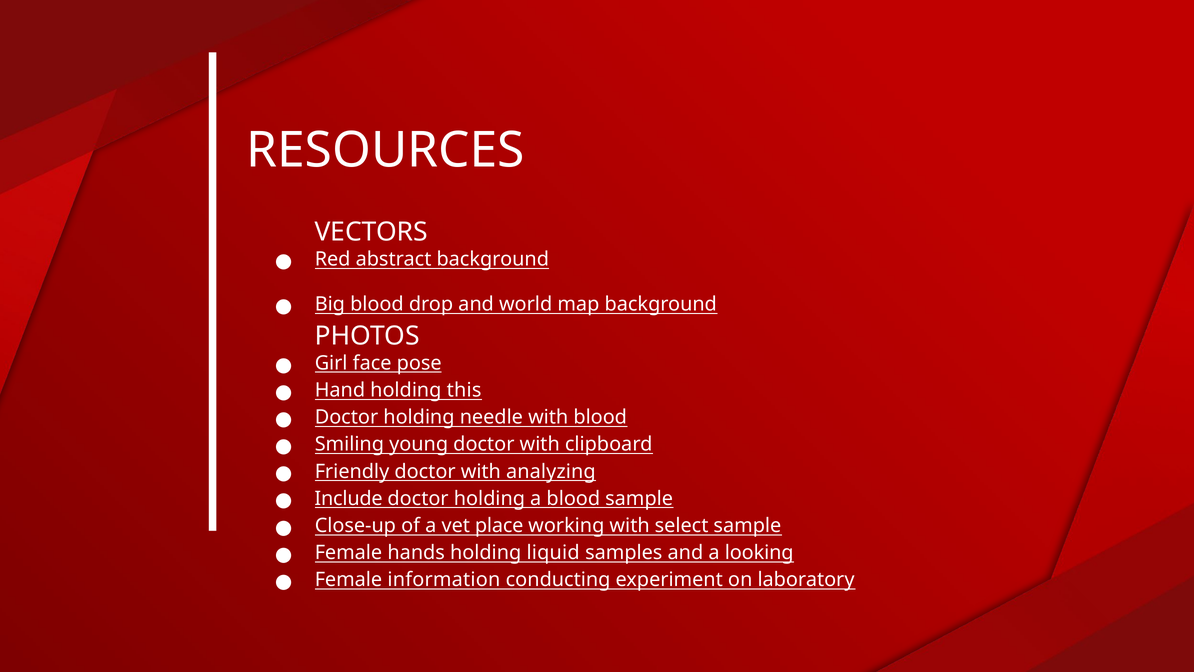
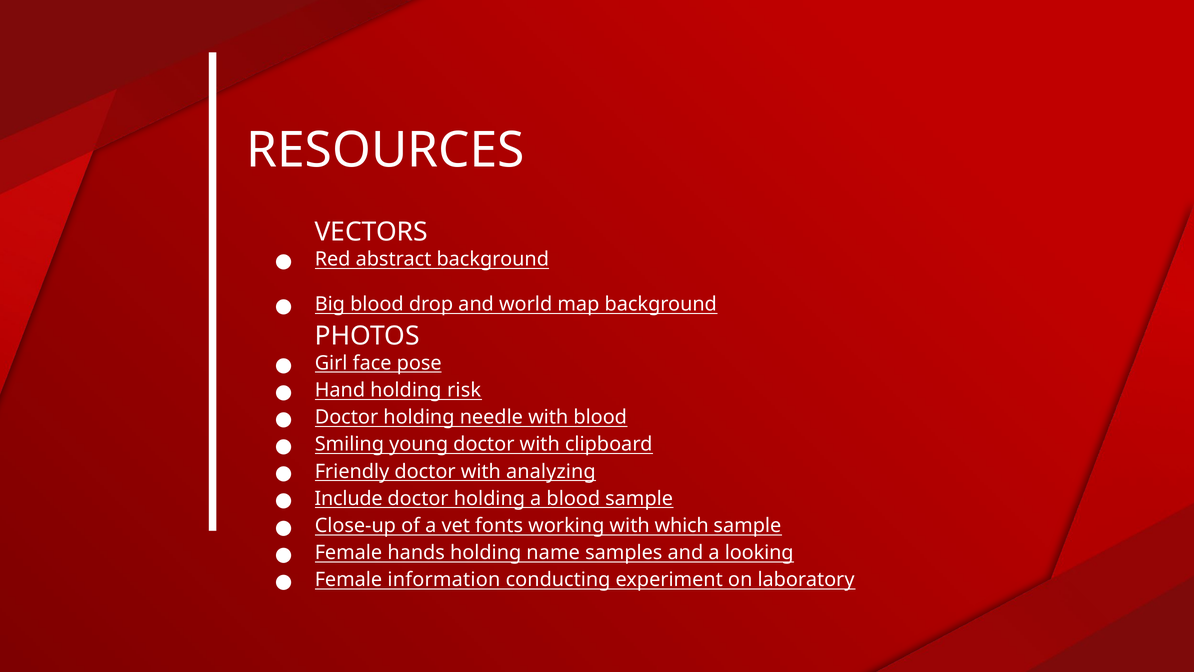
this: this -> risk (464, 390)
place: place -> fonts (499, 525)
select: select -> which (682, 525)
liquid: liquid -> name (553, 553)
